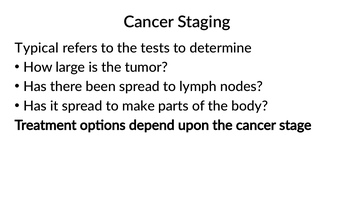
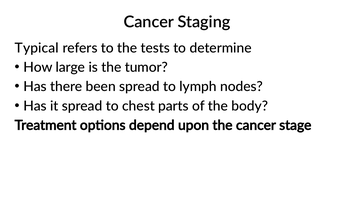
make: make -> chest (138, 106)
